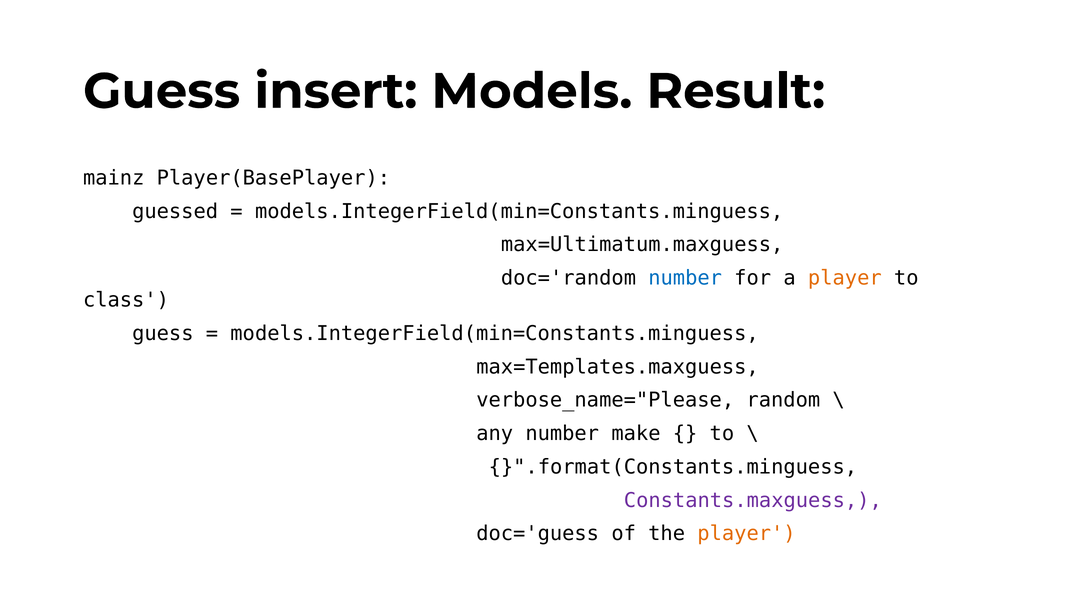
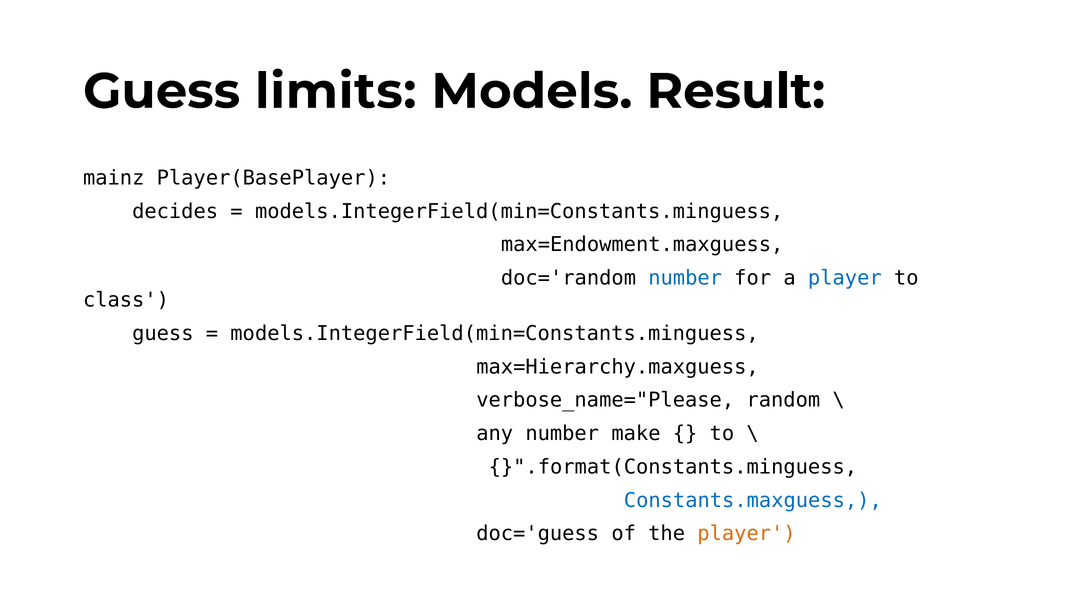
insert: insert -> limits (336, 91)
guessed: guessed -> decides (175, 211)
max=Ultimatum.maxguess: max=Ultimatum.maxguess -> max=Endowment.maxguess (642, 245)
player colour: orange -> blue (845, 278)
max=Templates.maxguess: max=Templates.maxguess -> max=Hierarchy.maxguess (618, 367)
Constants.maxguess colour: purple -> blue (753, 501)
